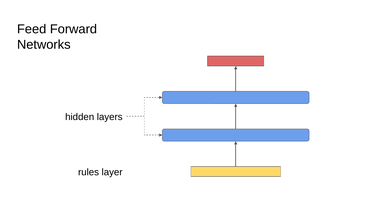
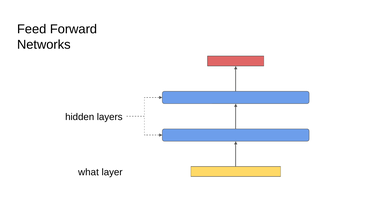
rules: rules -> what (88, 172)
